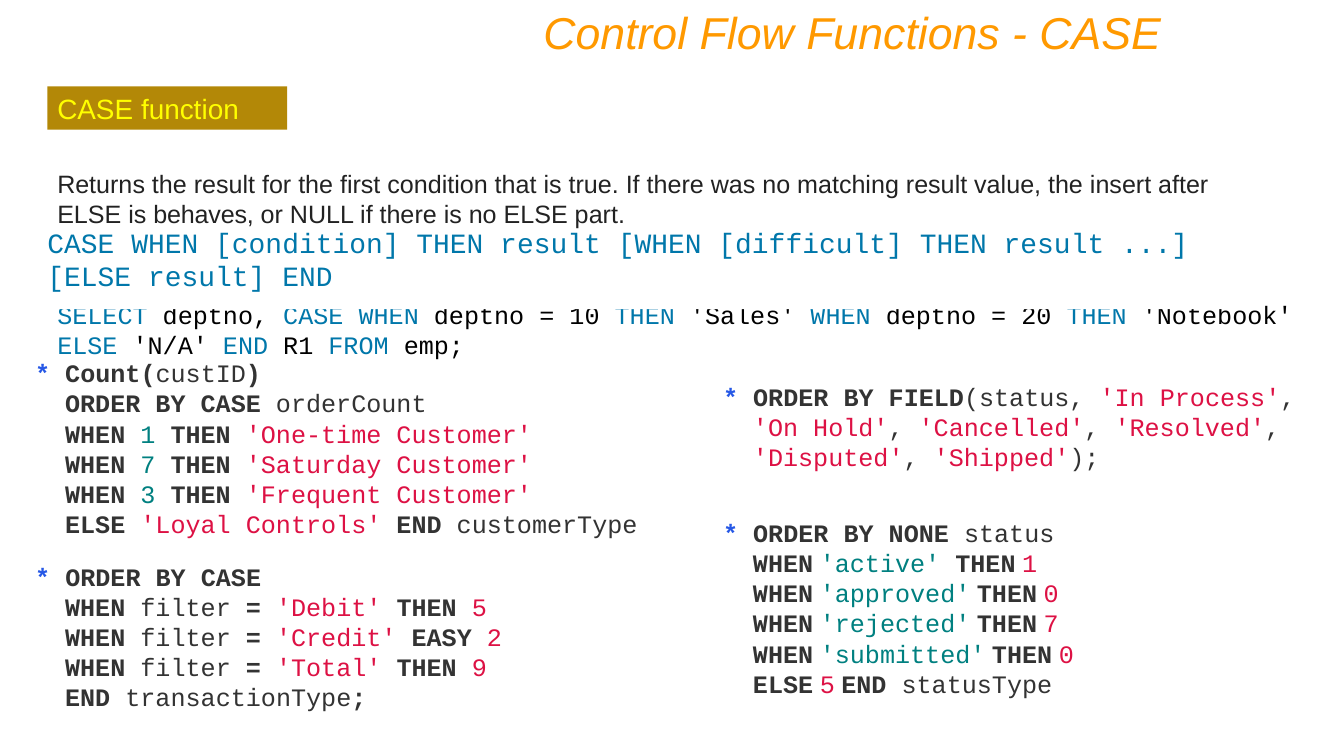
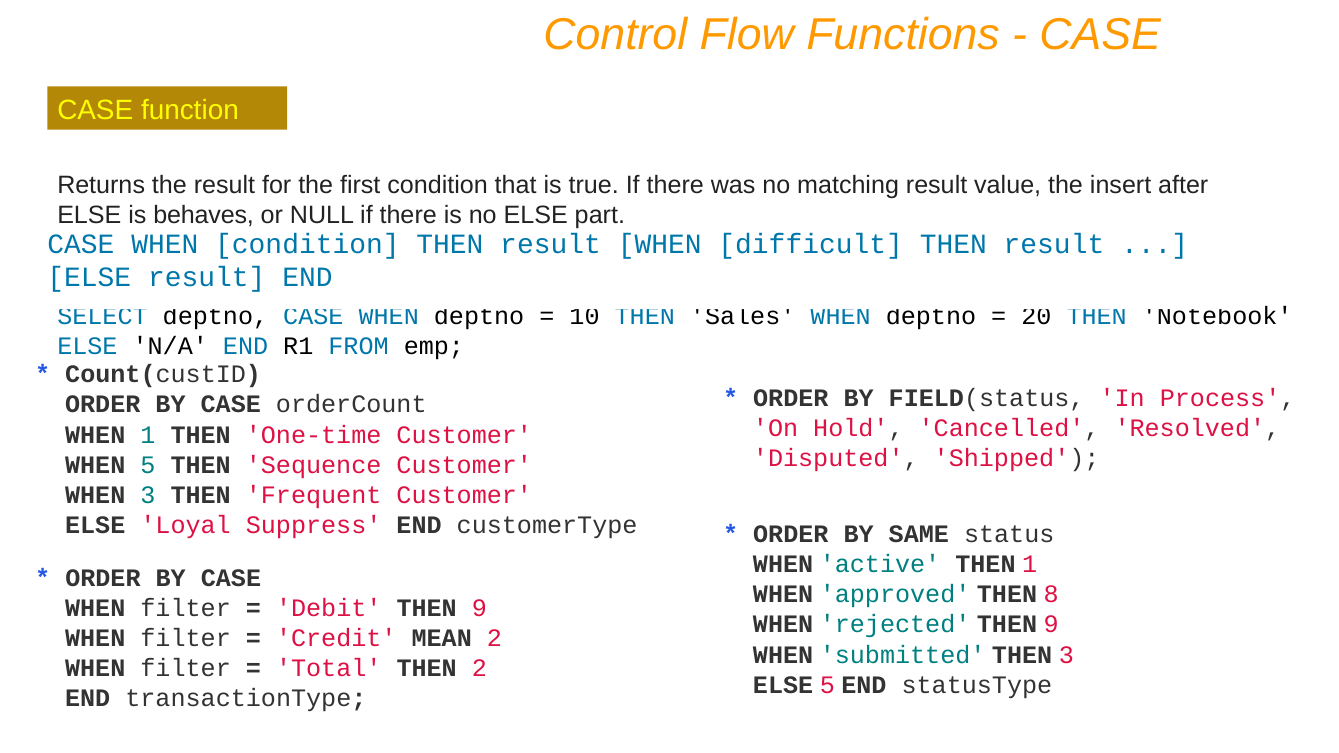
WHEN 7: 7 -> 5 (148, 465)
Saturday: Saturday -> Sequence (314, 465)
Controls: Controls -> Suppress (314, 525)
NONE: NONE -> SAME (919, 534)
approved THEN 0: 0 -> 8 (1051, 595)
Debit THEN 5: 5 -> 9 (479, 608)
rejected THEN 7: 7 -> 9 (1051, 625)
EASY: EASY -> MEAN (442, 639)
submitted THEN 0: 0 -> 3 (1066, 655)
THEN 9: 9 -> 2 (479, 669)
